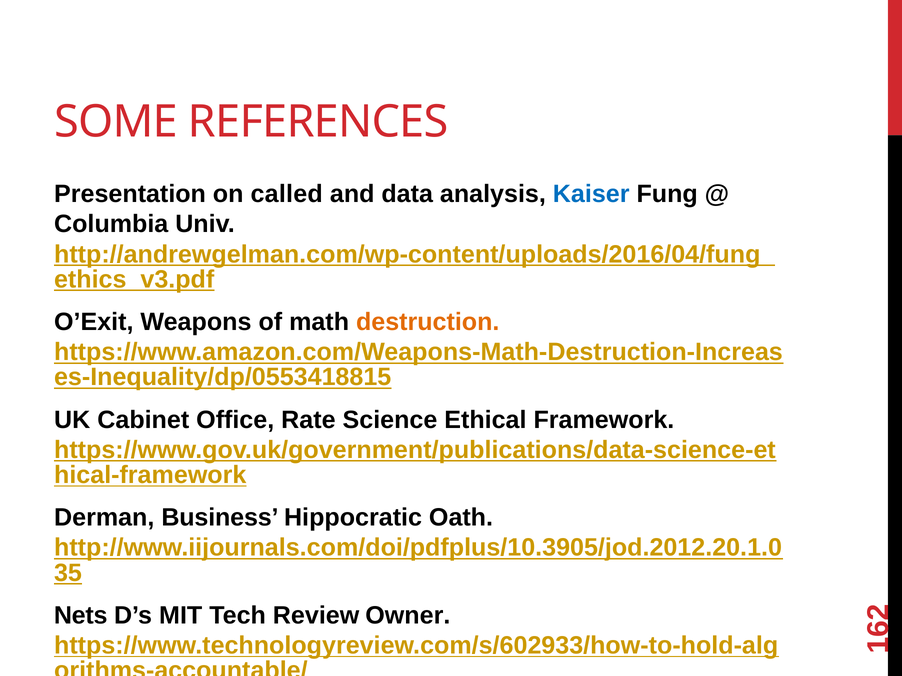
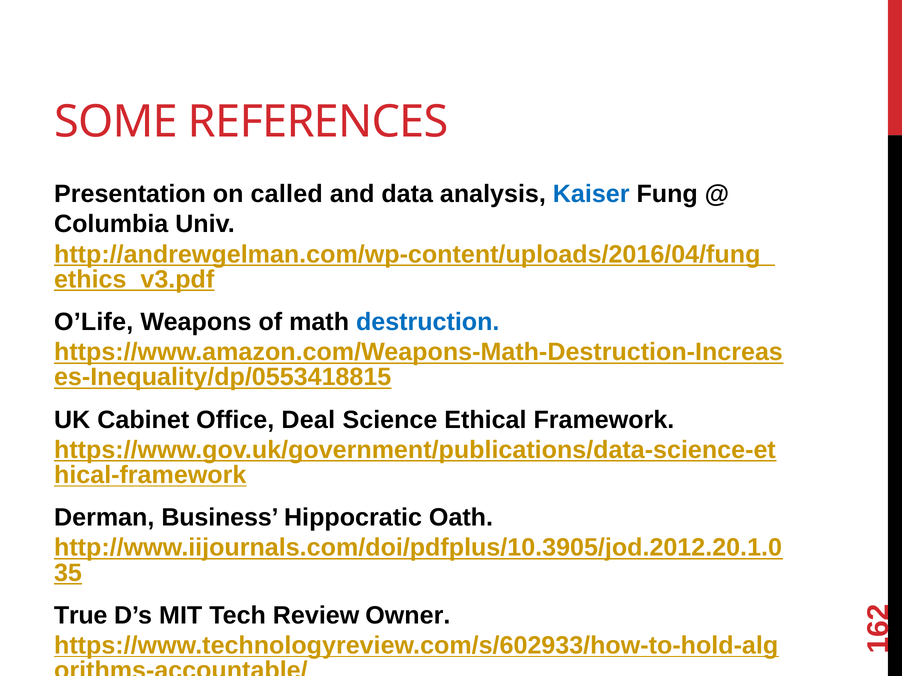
O’Exit: O’Exit -> O’Life (94, 322)
destruction colour: orange -> blue (428, 322)
Rate: Rate -> Deal (308, 420)
Nets: Nets -> True (81, 616)
